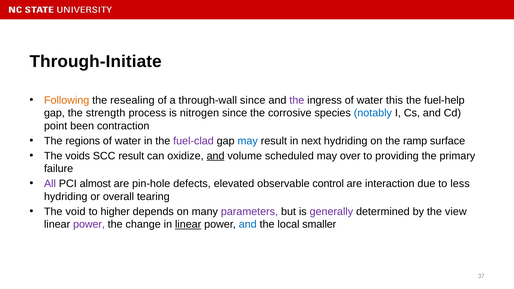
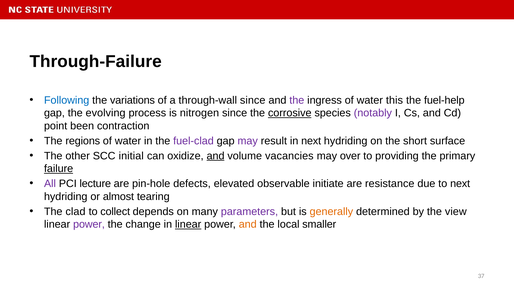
Through-Initiate: Through-Initiate -> Through-Failure (96, 62)
Following colour: orange -> blue (67, 100)
resealing: resealing -> variations (132, 100)
strength: strength -> evolving (106, 113)
corrosive underline: none -> present (290, 113)
notably colour: blue -> purple (373, 113)
may colour: blue -> purple (248, 141)
ramp: ramp -> short (415, 141)
voids: voids -> other (78, 156)
SCC result: result -> initial (131, 156)
scheduled: scheduled -> vacancies (289, 156)
failure underline: none -> present (59, 169)
almost: almost -> lecture (95, 184)
control: control -> initiate (328, 184)
interaction: interaction -> resistance (390, 184)
to less: less -> next (460, 184)
overall: overall -> almost (118, 197)
void: void -> clad (76, 212)
higher: higher -> collect (115, 212)
generally colour: purple -> orange (331, 212)
and colour: blue -> orange (248, 224)
